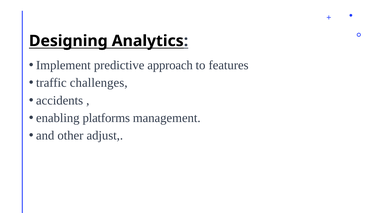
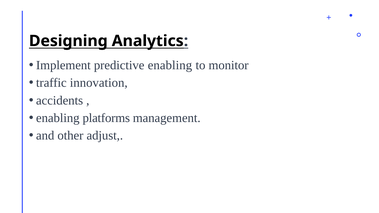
predictive approach: approach -> enabling (170, 65)
features: features -> monitor (229, 65)
challenges: challenges -> innovation (99, 83)
